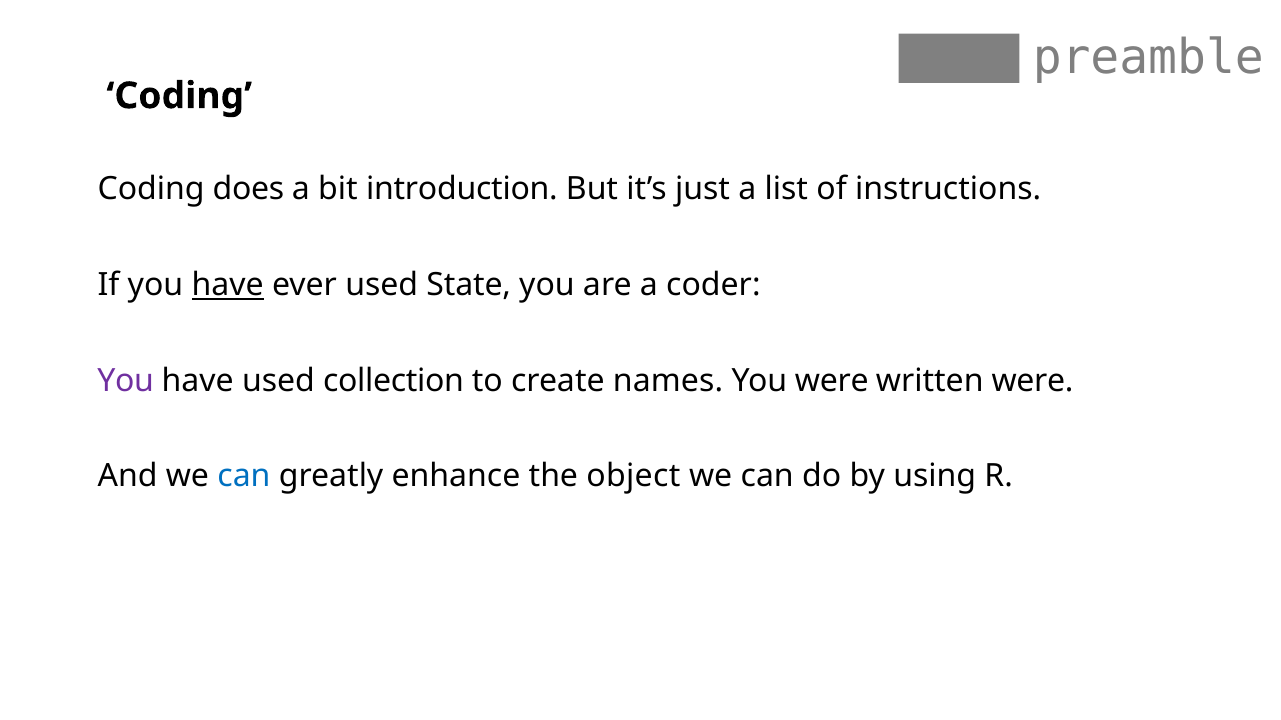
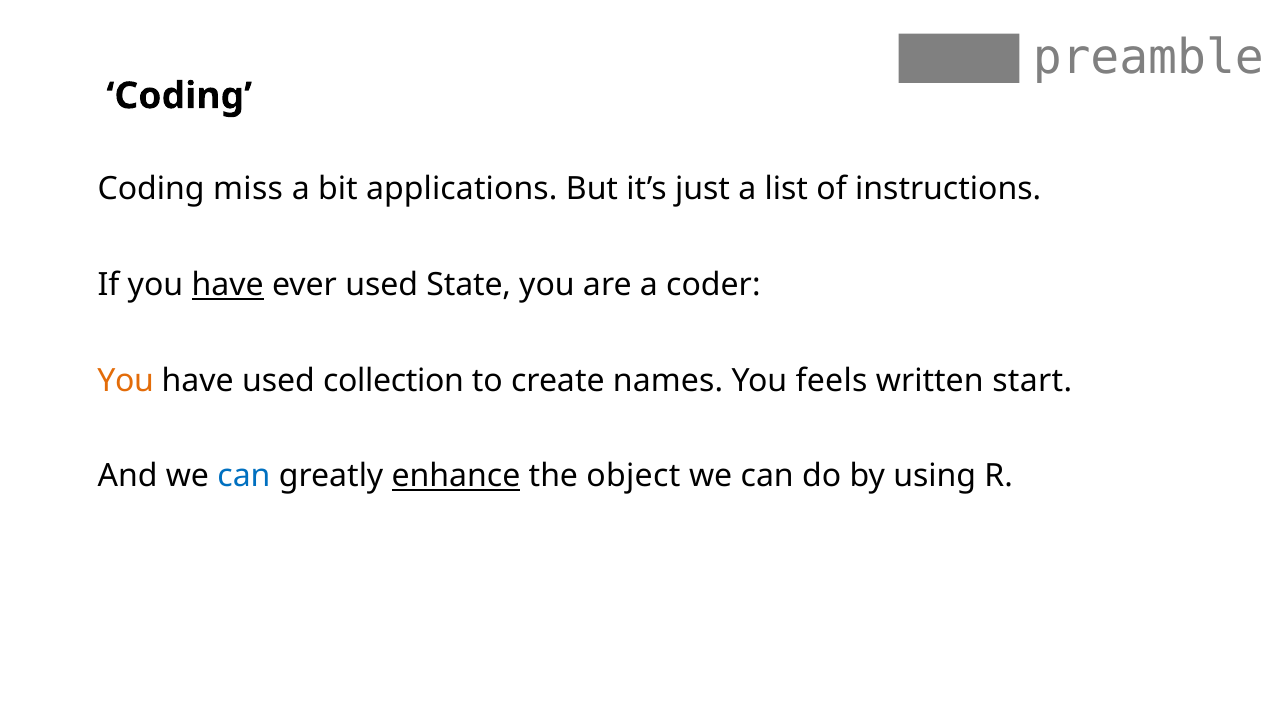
does: does -> miss (248, 189)
introduction: introduction -> applications (462, 189)
You colour: purple -> orange (126, 381)
You were: were -> feels (831, 381)
written were: were -> start (1032, 381)
enhance underline: none -> present (456, 477)
